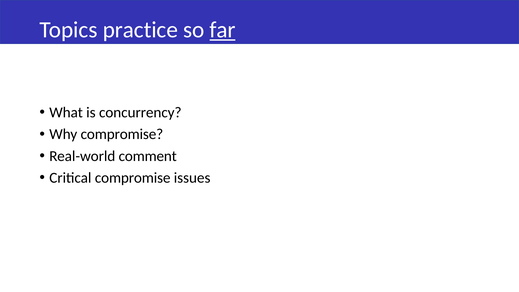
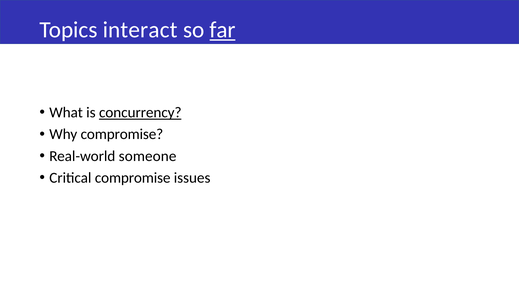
practice: practice -> interact (140, 30)
concurrency underline: none -> present (140, 113)
comment: comment -> someone (148, 156)
